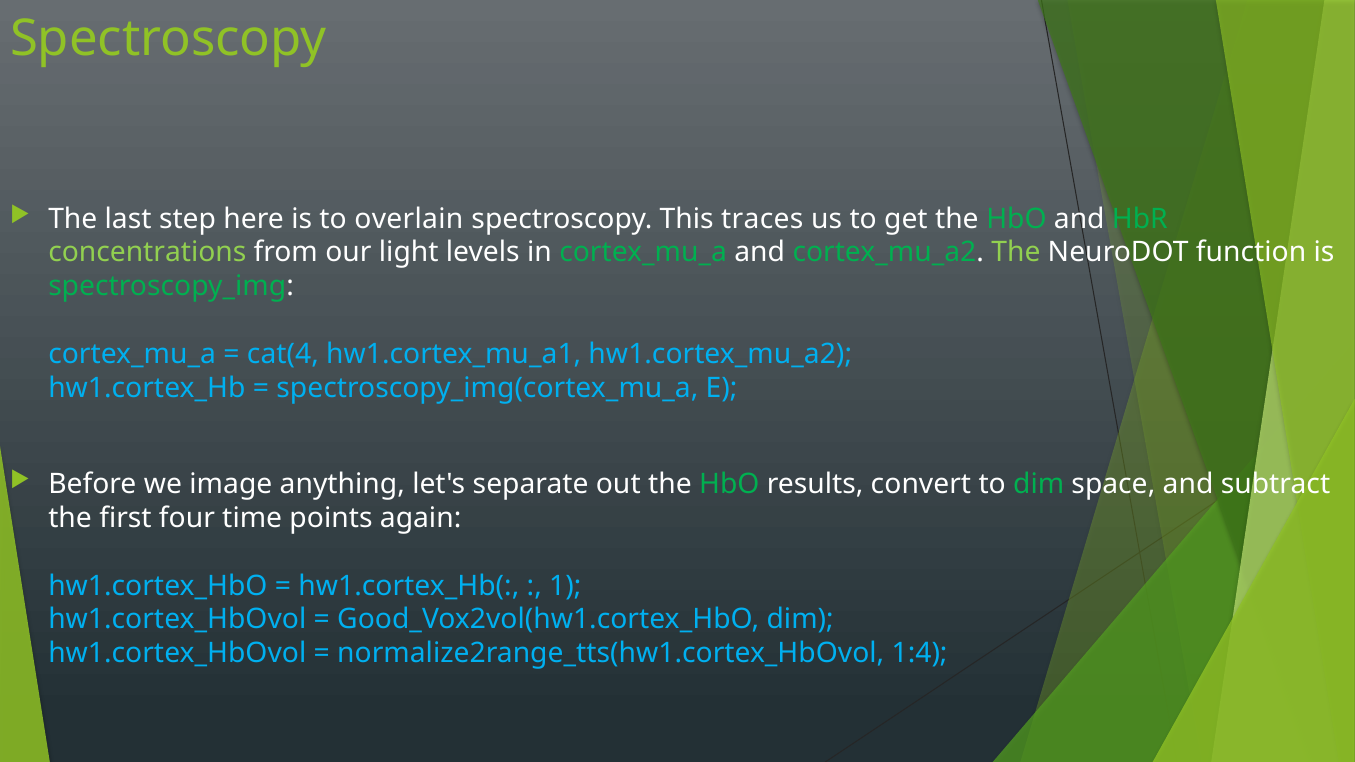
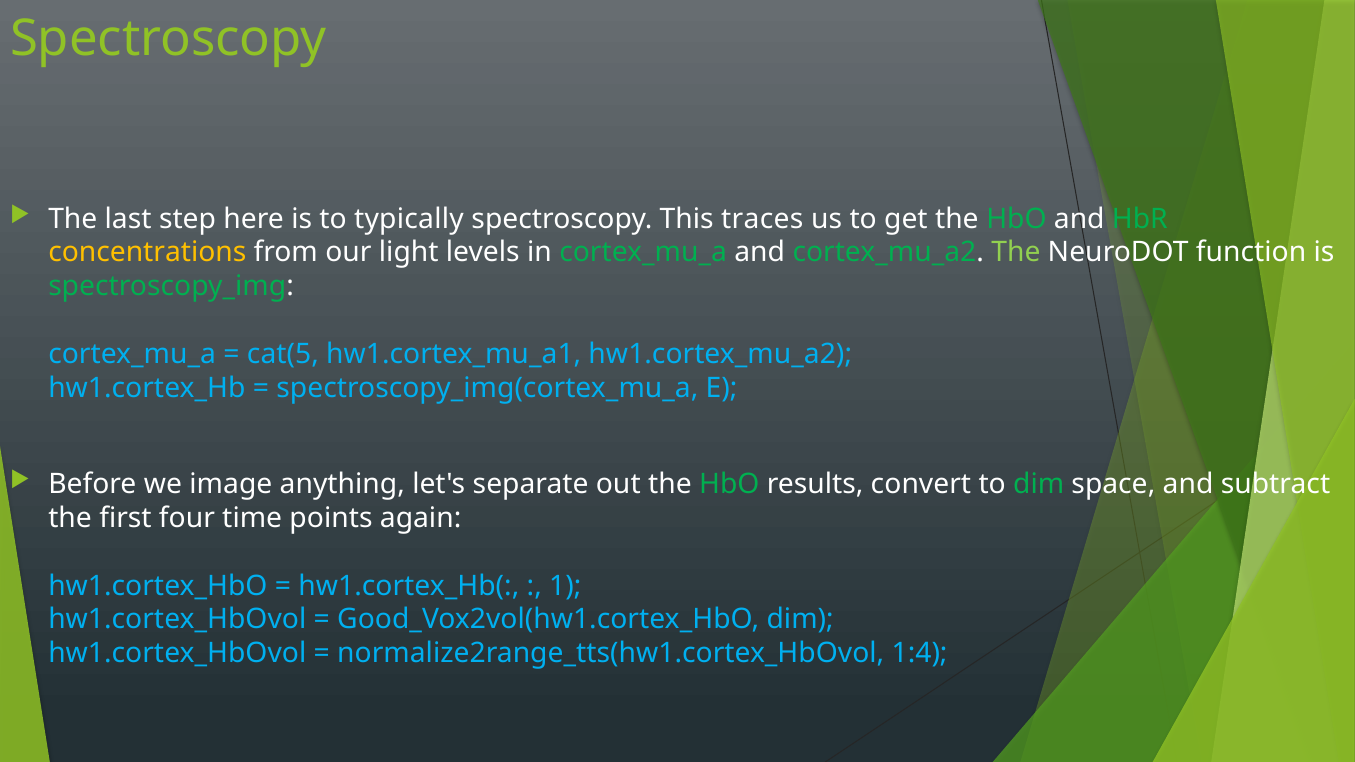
overlain: overlain -> typically (409, 219)
concentrations colour: light green -> yellow (147, 253)
cat(4: cat(4 -> cat(5 (283, 354)
